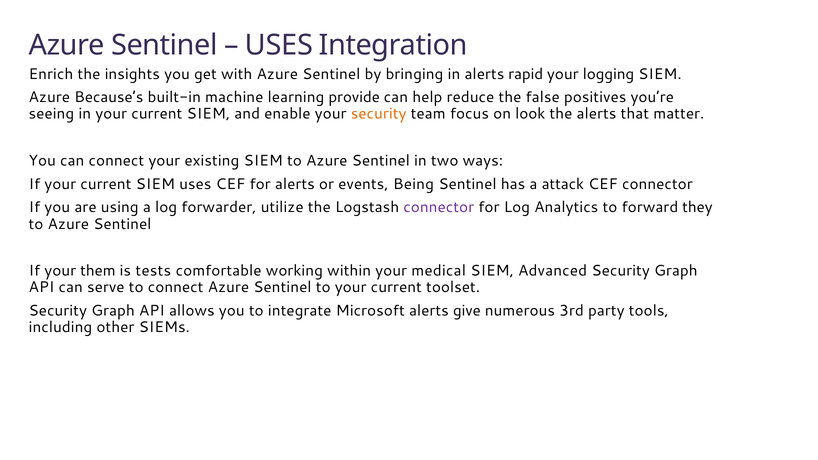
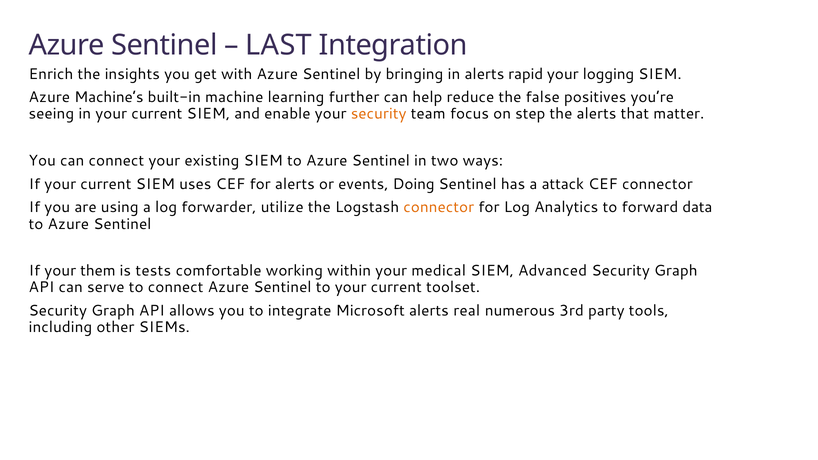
USES: USES -> LAST (279, 45)
Because’s: Because’s -> Machine’s (109, 97)
provide: provide -> further (354, 97)
look: look -> step (530, 114)
Being: Being -> Doing (414, 184)
connector colour: purple -> orange (439, 207)
they: they -> data (697, 207)
give: give -> real (467, 311)
